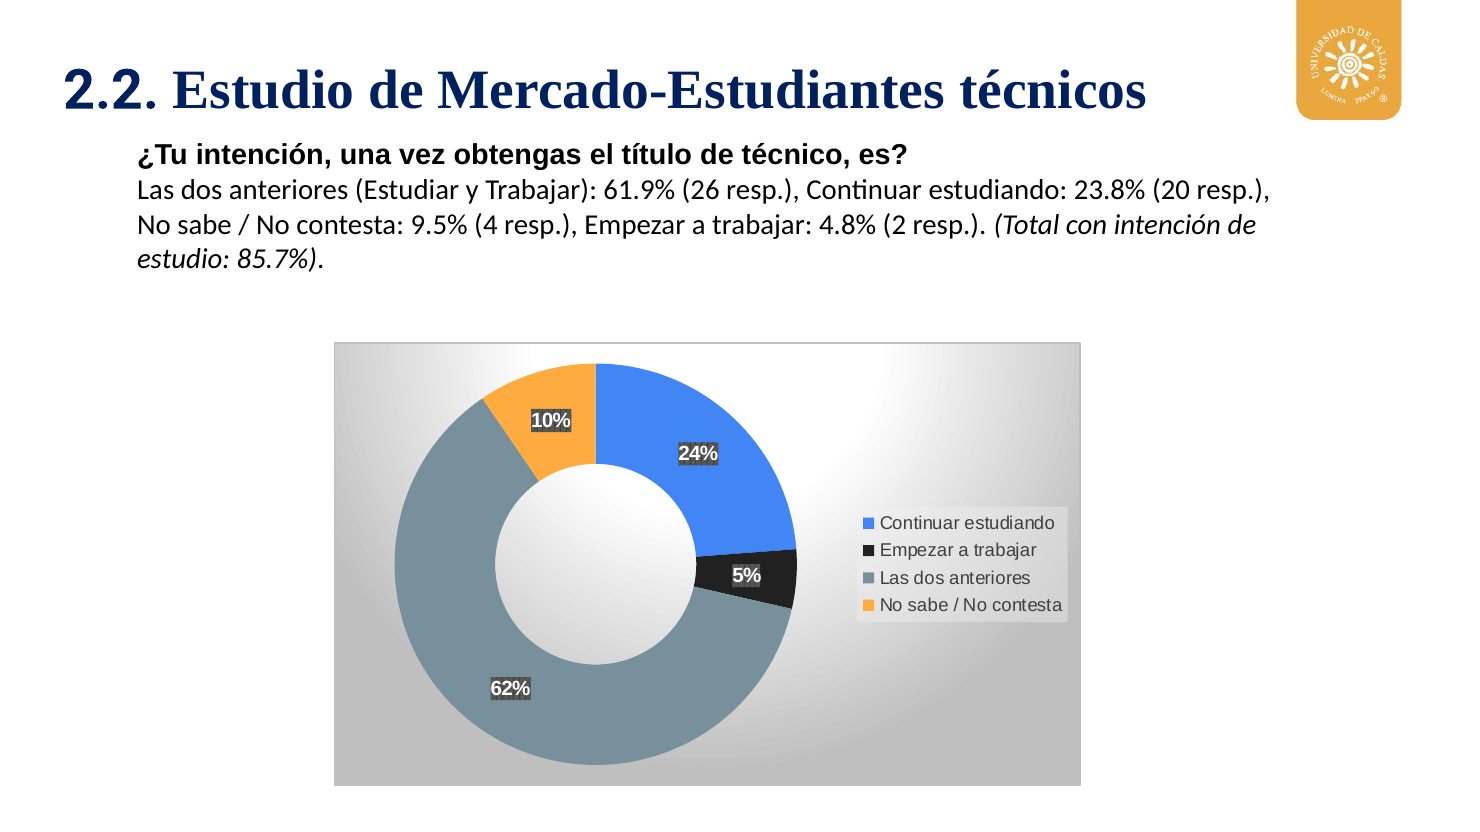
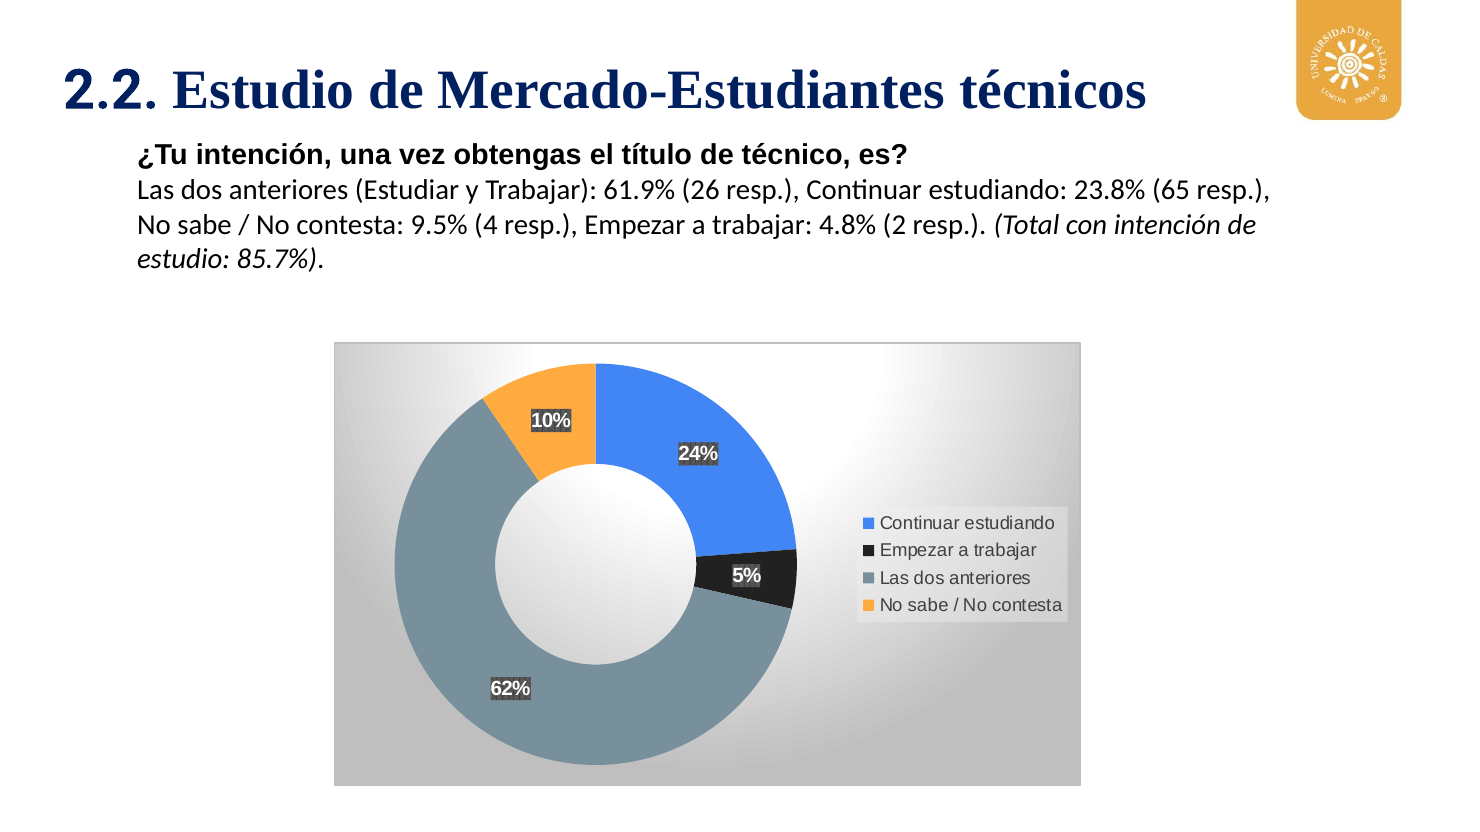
20: 20 -> 65 (1171, 190)
